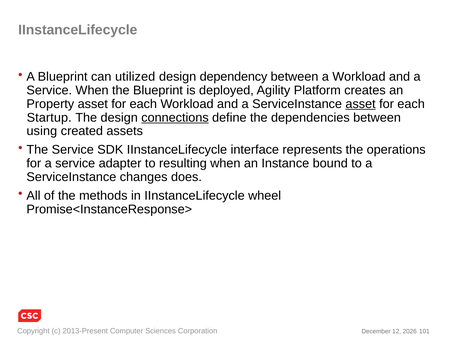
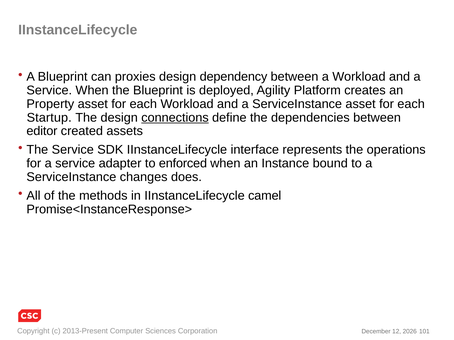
utilized: utilized -> proxies (135, 77)
asset underline: present -> none (361, 104)
using: using -> editor (42, 131)
resulting: resulting -> enforced (183, 164)
wheel: wheel -> camel (265, 196)
